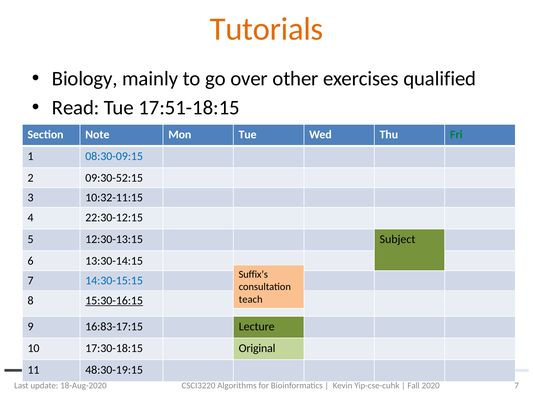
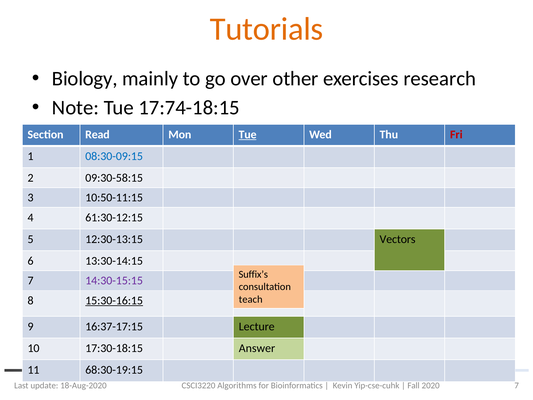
qualified: qualified -> research (440, 79)
Read: Read -> Note (76, 108)
17:51-18:15: 17:51-18:15 -> 17:74-18:15 (189, 108)
Note: Note -> Read (97, 134)
Tue underline: none -> present (248, 134)
Fri colour: green -> red (456, 134)
09:30-52:15: 09:30-52:15 -> 09:30-58:15 (114, 178)
10:32-11:15: 10:32-11:15 -> 10:50-11:15 (114, 198)
22:30-12:15: 22:30-12:15 -> 61:30-12:15 (114, 217)
Subject: Subject -> Vectors (398, 239)
14:30-15:15 colour: blue -> purple (114, 281)
16:83-17:15: 16:83-17:15 -> 16:37-17:15 (114, 326)
Original: Original -> Answer (257, 348)
48:30-19:15: 48:30-19:15 -> 68:30-19:15 (114, 370)
